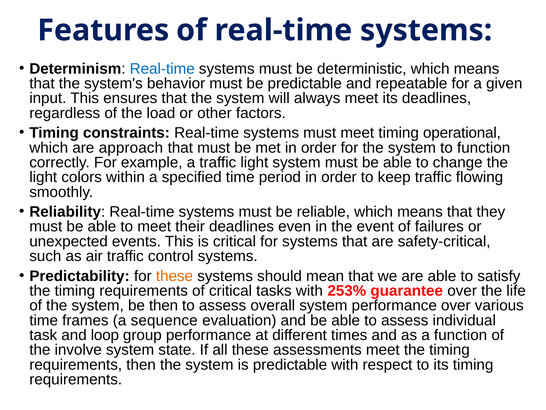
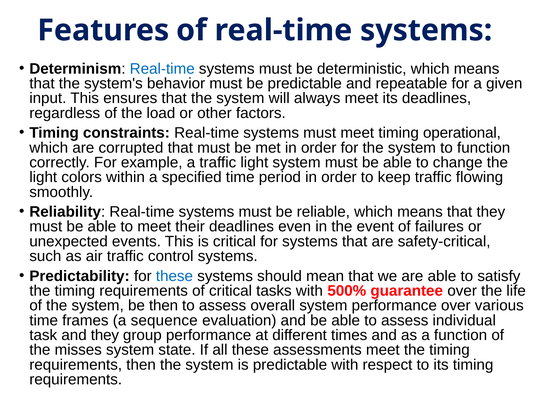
approach: approach -> corrupted (131, 148)
these colour: orange -> blue (174, 276)
253%: 253% -> 500% (347, 290)
and loop: loop -> they (105, 335)
involve: involve -> misses (78, 349)
